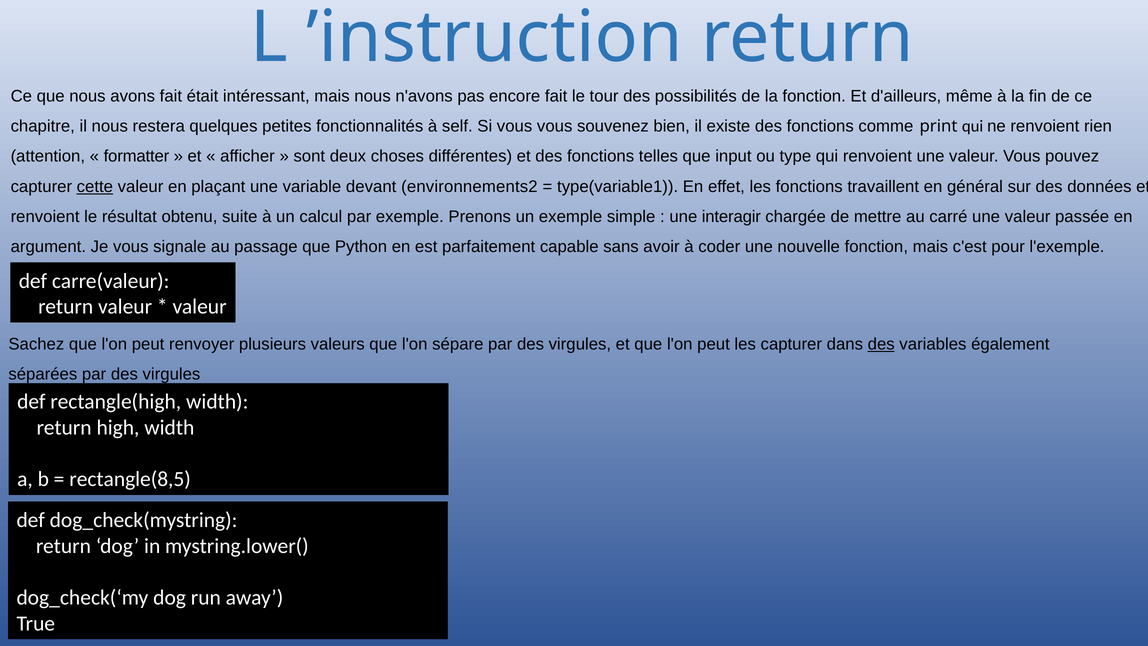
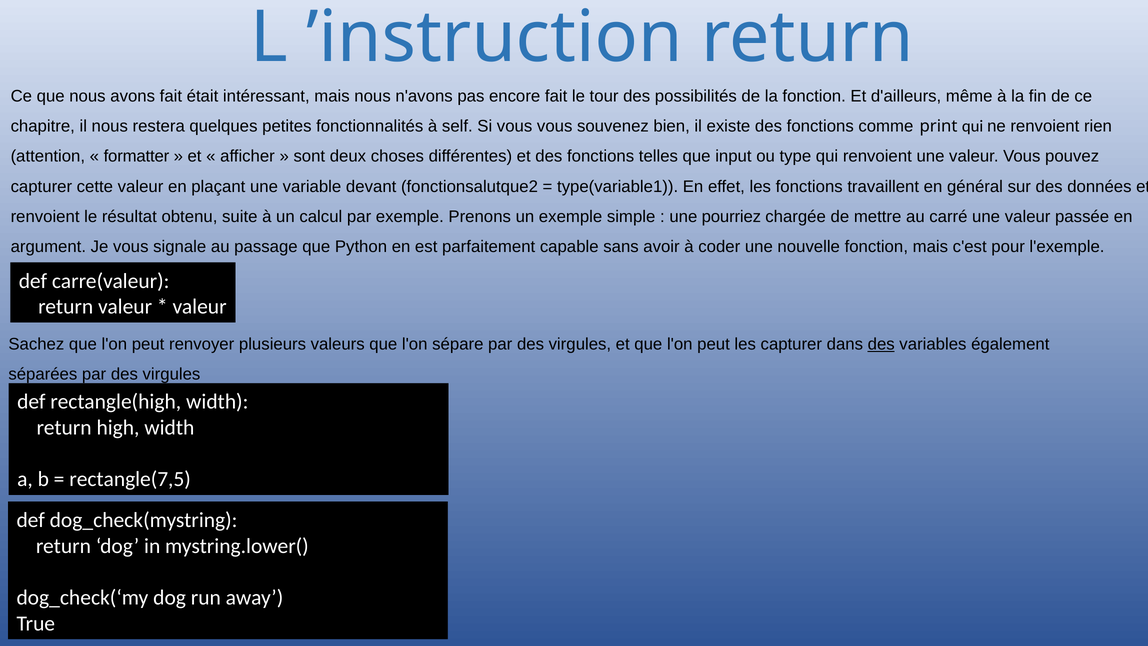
cette underline: present -> none (95, 187)
environnements2: environnements2 -> fonctionsalutque2 (469, 187)
interagir: interagir -> pourriez (731, 217)
rectangle(8,5: rectangle(8,5 -> rectangle(7,5 (130, 479)
